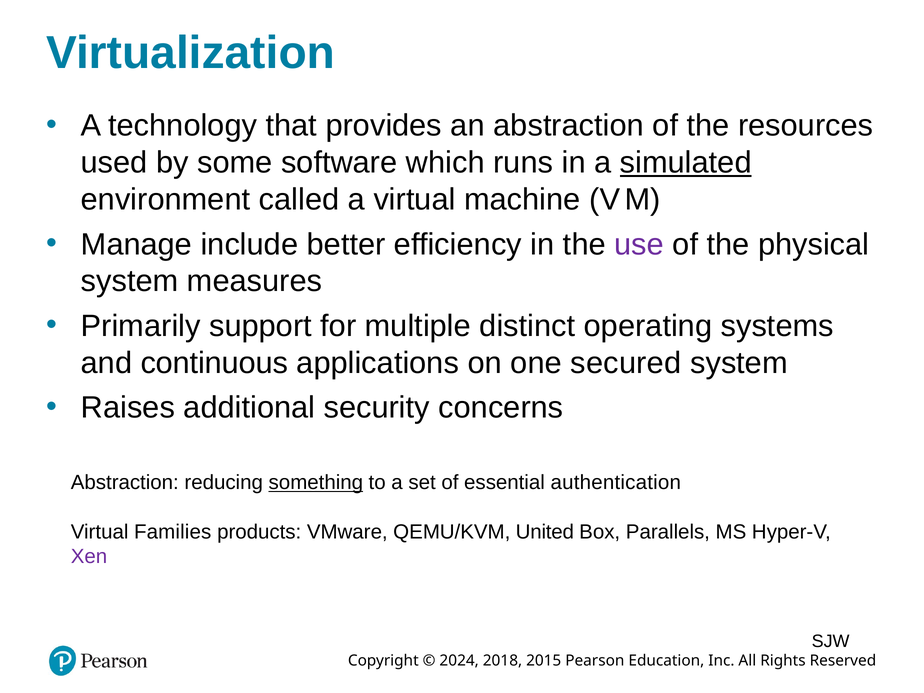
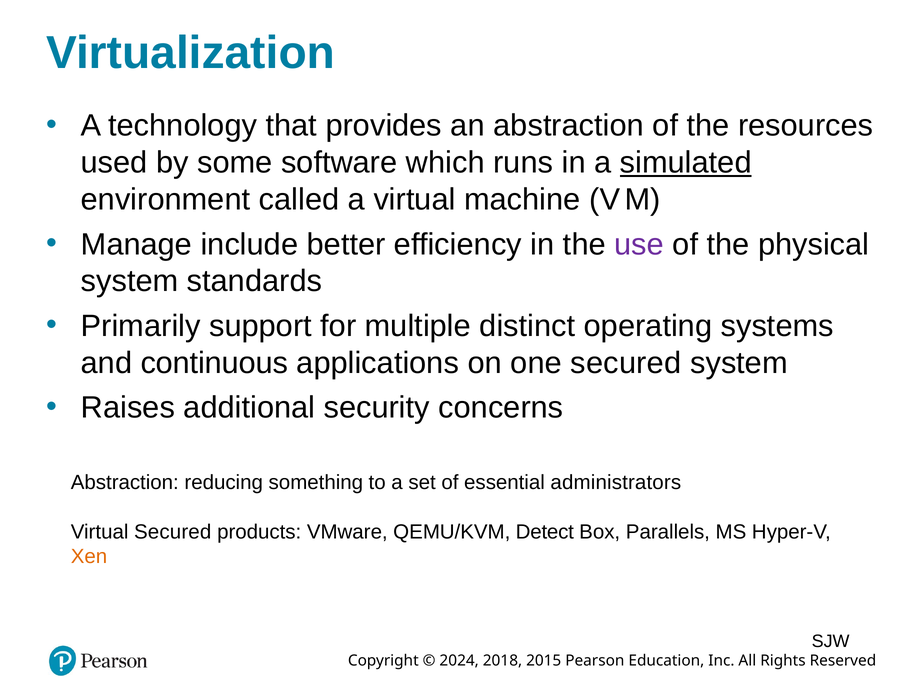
measures: measures -> standards (254, 281)
something underline: present -> none (316, 483)
authentication: authentication -> administrators (616, 483)
Virtual Families: Families -> Secured (173, 532)
United: United -> Detect (545, 532)
Xen colour: purple -> orange (89, 556)
